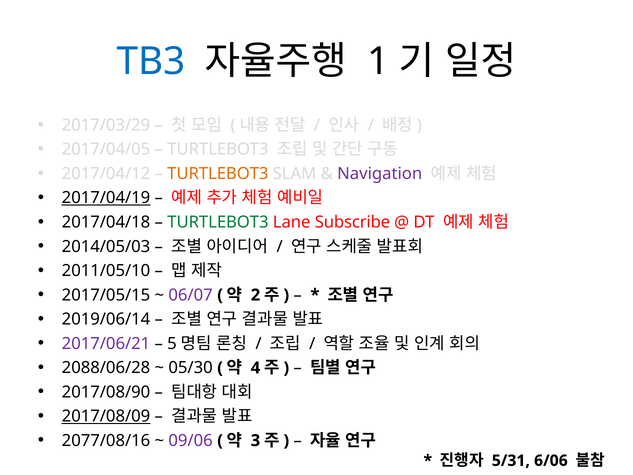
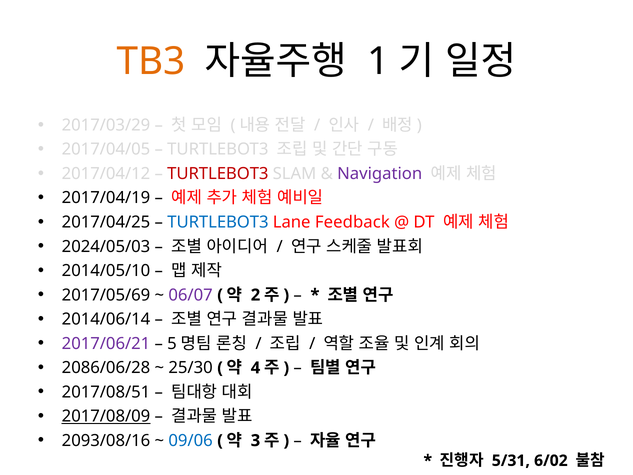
TB3 colour: blue -> orange (151, 61)
TURTLEBOT3 colour: orange -> red (218, 174)
2017/04/19 underline: present -> none (106, 198)
2017/04/18: 2017/04/18 -> 2017/04/25 (106, 222)
TURTLEBOT3 colour: green -> blue (218, 222)
Subscribe: Subscribe -> Feedback (352, 222)
2014/05/03: 2014/05/03 -> 2024/05/03 (106, 246)
2011/05/10: 2011/05/10 -> 2014/05/10 (106, 271)
2017/05/15: 2017/05/15 -> 2017/05/69 (106, 295)
2019/06/14: 2019/06/14 -> 2014/06/14 (106, 319)
2088/06/28: 2088/06/28 -> 2086/06/28 (106, 368)
05/30: 05/30 -> 25/30 (191, 368)
2017/08/90: 2017/08/90 -> 2017/08/51 (106, 392)
2077/08/16: 2077/08/16 -> 2093/08/16 (106, 440)
09/06 colour: purple -> blue (191, 440)
6/06: 6/06 -> 6/02 (551, 460)
